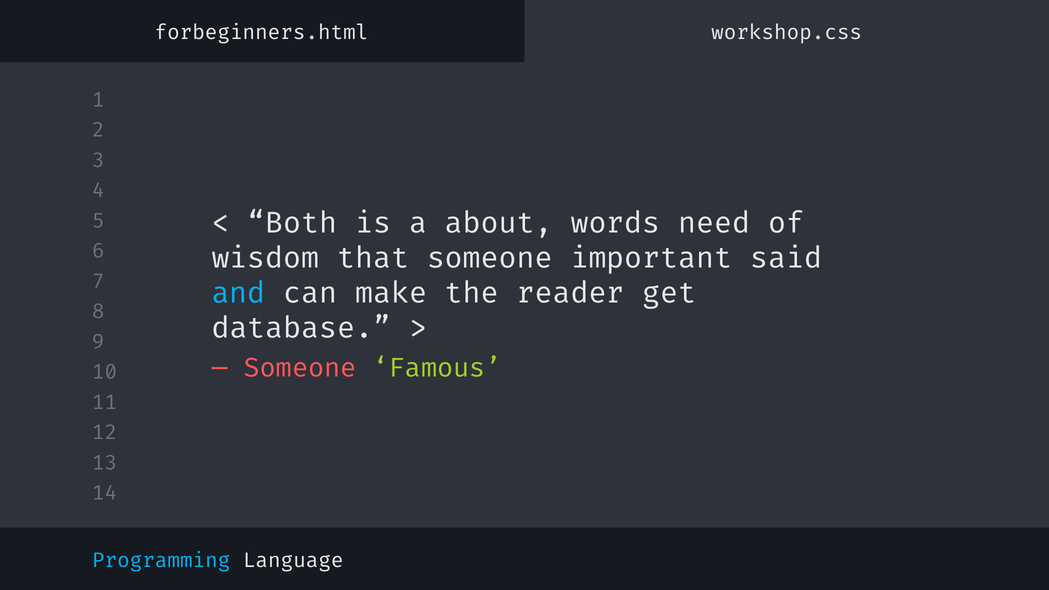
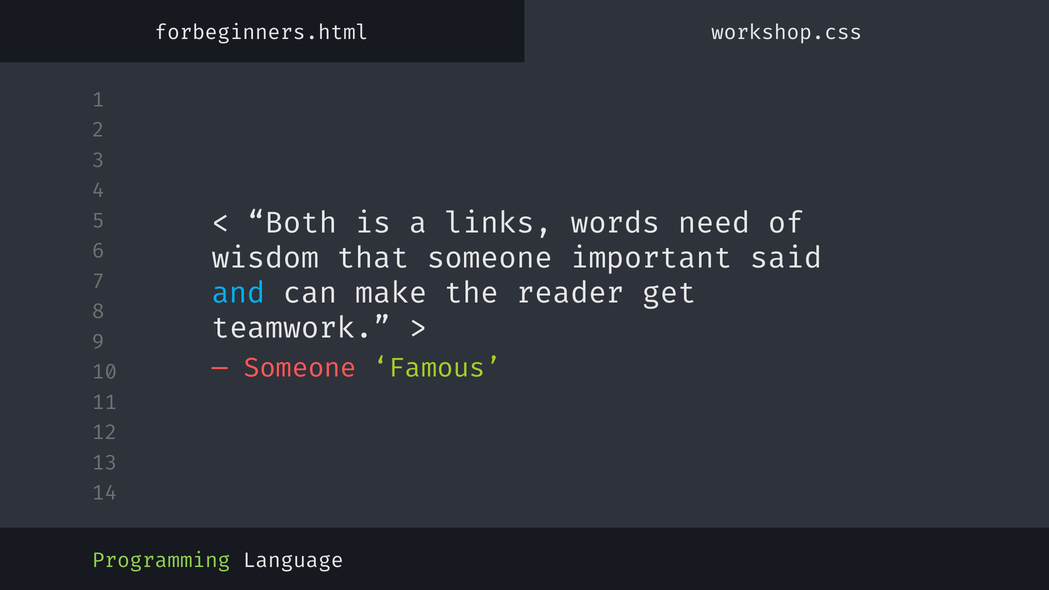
about: about -> links (499, 223)
database: database -> teamwork (301, 328)
Programming colour: light blue -> light green (161, 560)
